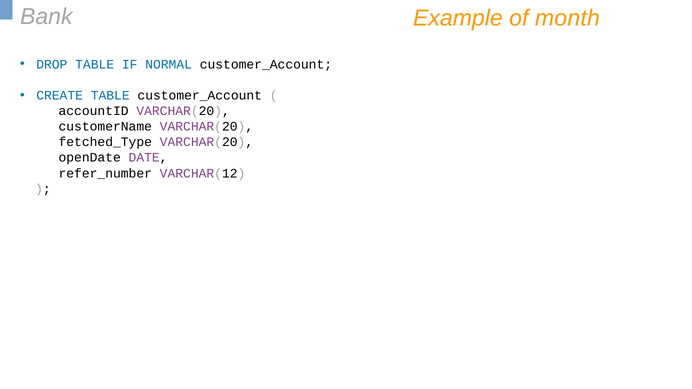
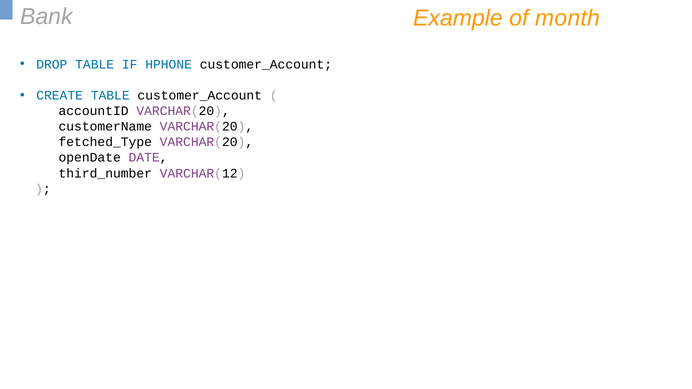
NORMAL: NORMAL -> HPHONE (169, 64)
refer_number: refer_number -> third_number (105, 173)
